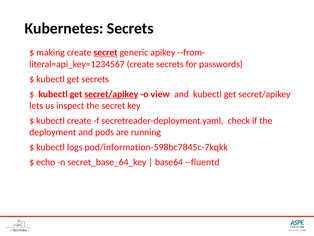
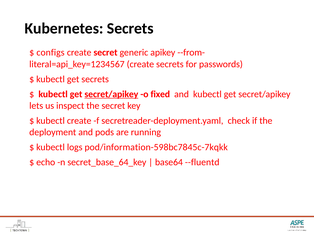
making: making -> configs (50, 52)
secret underline: present -> none (106, 52)
view: view -> fixed (160, 94)
